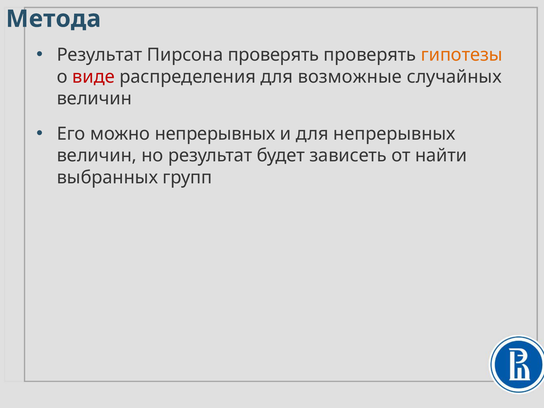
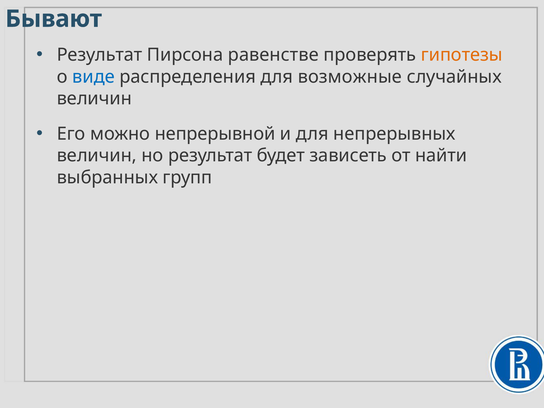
Метода: Метода -> Бывают (54, 19)
Пирсона проверять: проверять -> равенстве (273, 55)
виде colour: red -> blue (93, 77)
можно непрерывных: непрерывных -> непрерывной (215, 134)
